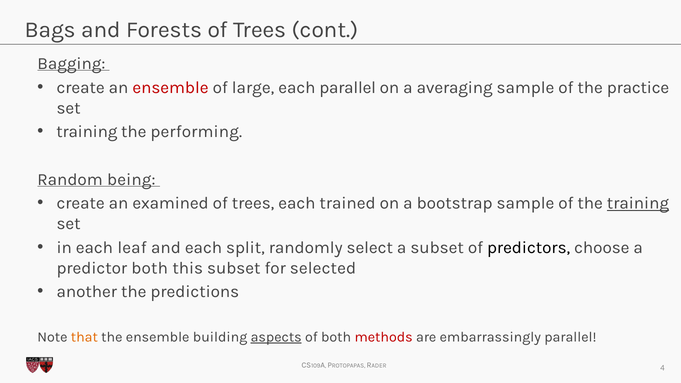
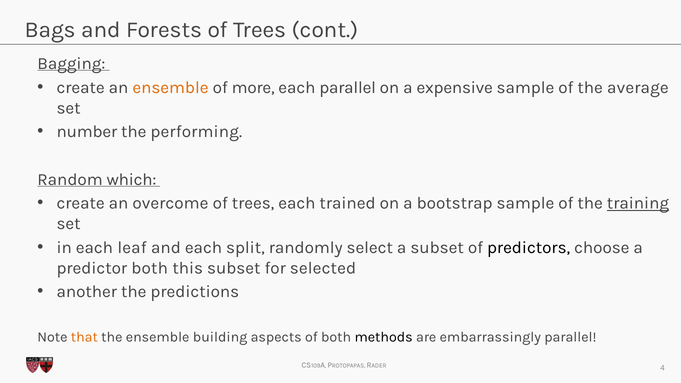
ensemble colour: red -> orange (170, 88)
large: large -> more (253, 88)
averaging: averaging -> expensive (455, 88)
practice: practice -> average (638, 88)
training: training -> number (87, 132)
being: being -> which (131, 179)
examined: examined -> overcome (170, 203)
aspects underline: present -> none (276, 337)
methods colour: red -> black (384, 337)
